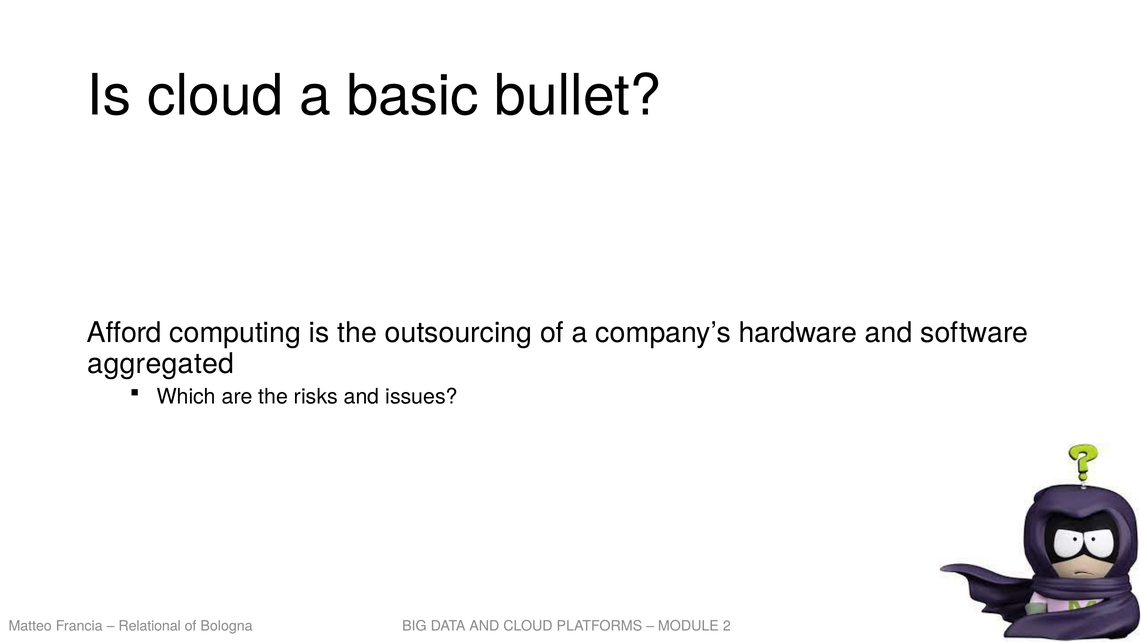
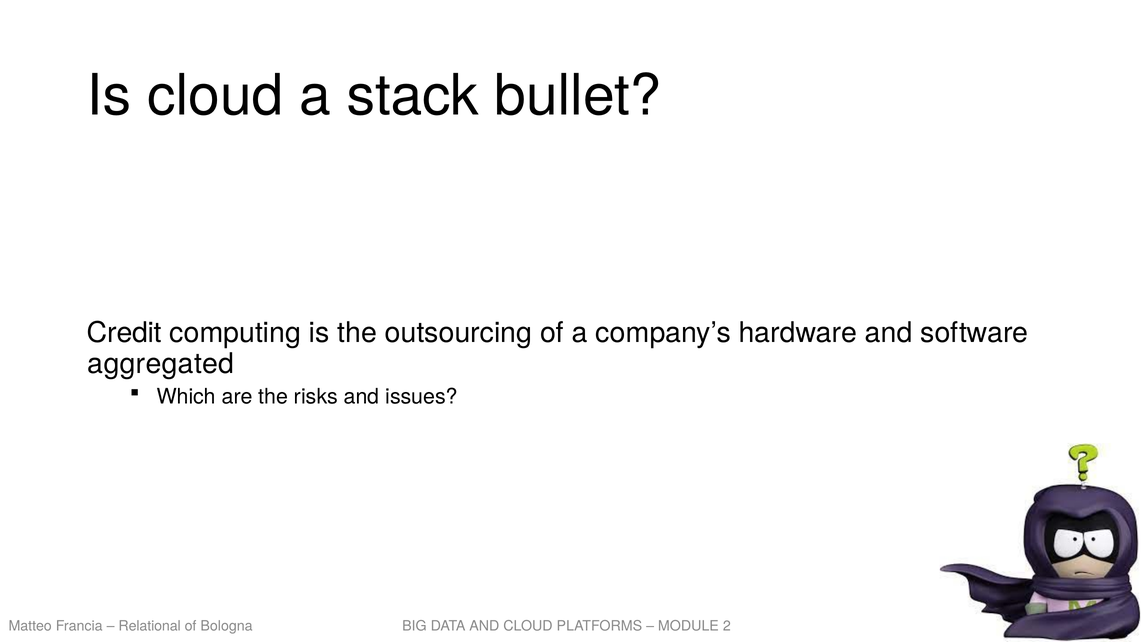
basic: basic -> stack (413, 96)
Afford: Afford -> Credit (124, 333)
